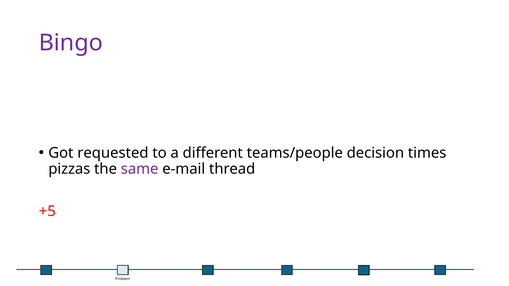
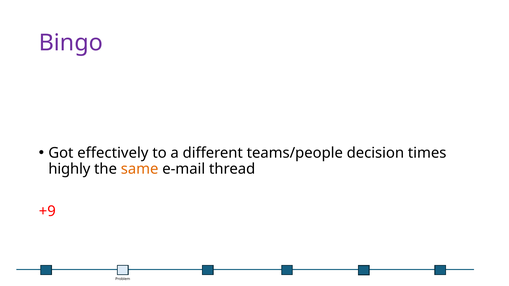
requested: requested -> effectively (113, 153)
pizzas: pizzas -> highly (69, 169)
same colour: purple -> orange (140, 169)
+5: +5 -> +9 (47, 212)
